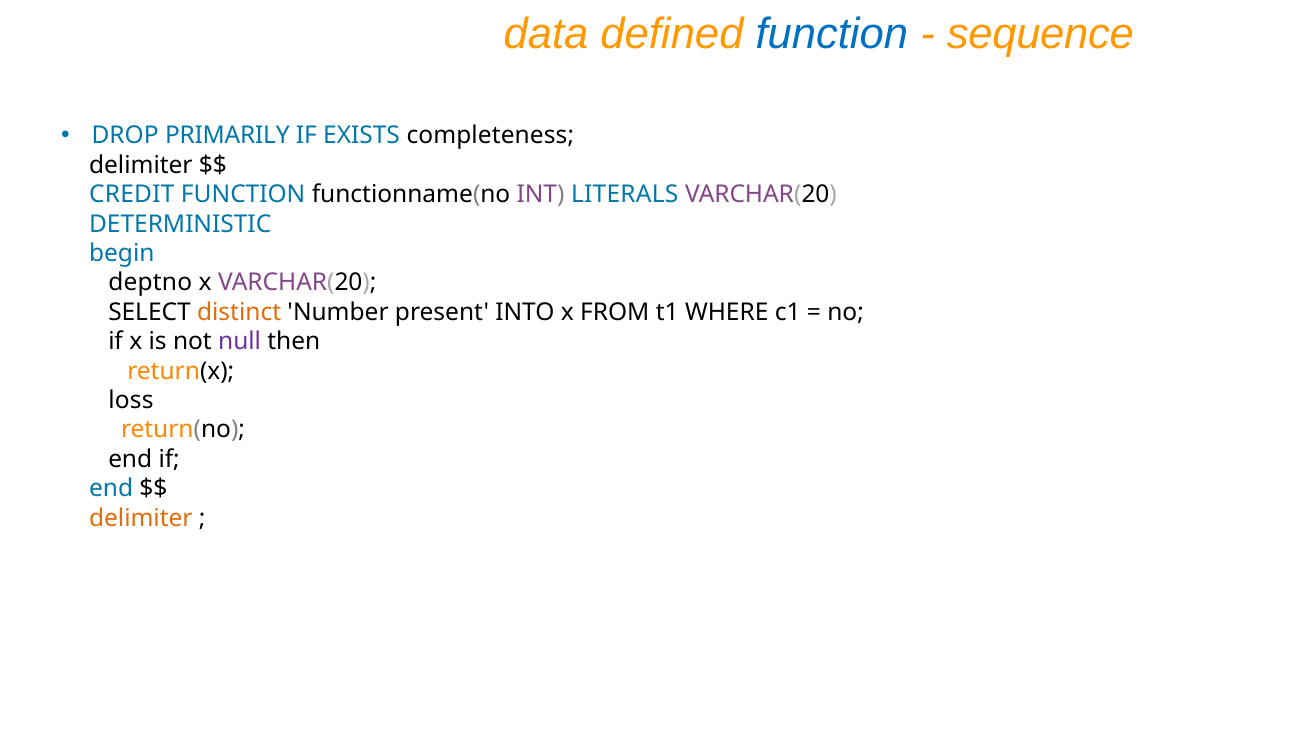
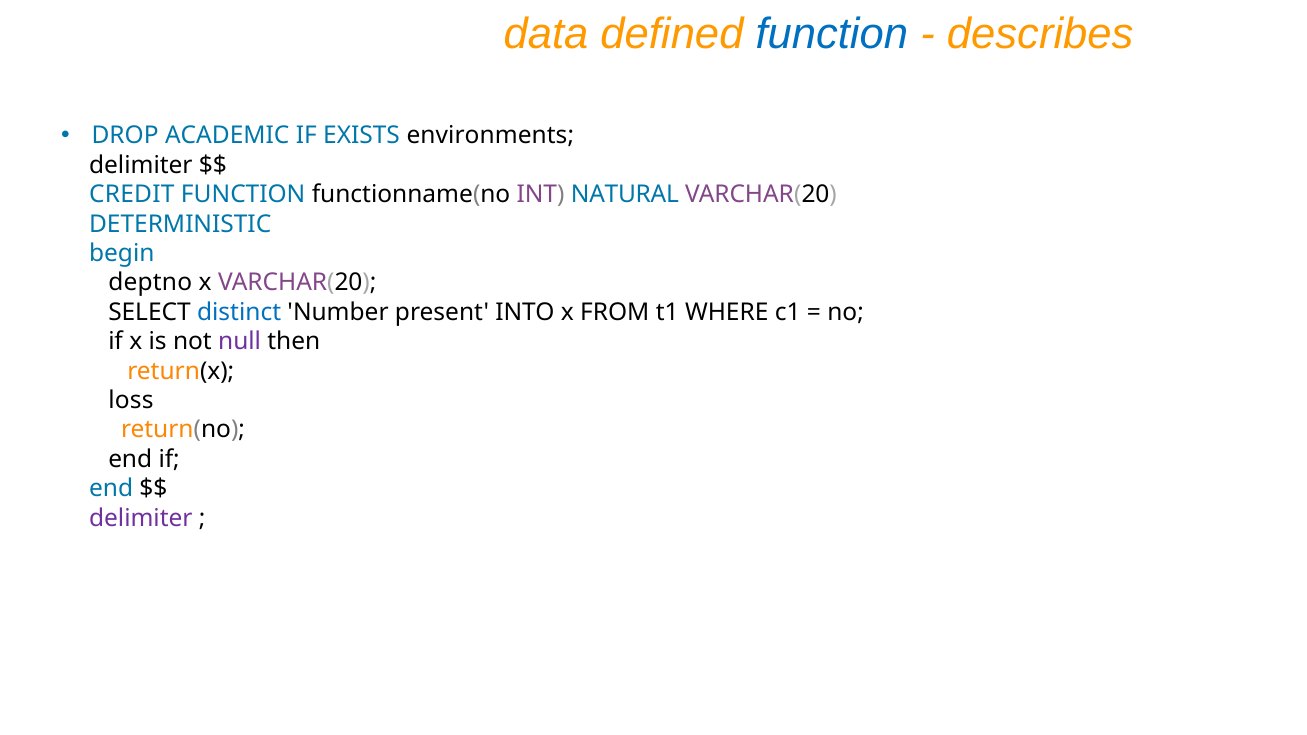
sequence: sequence -> describes (1040, 34)
PRIMARILY: PRIMARILY -> ACADEMIC (227, 136)
completeness: completeness -> environments (490, 136)
LITERALS: LITERALS -> NATURAL (625, 195)
distinct colour: orange -> blue (239, 312)
delimiter colour: orange -> purple (141, 518)
